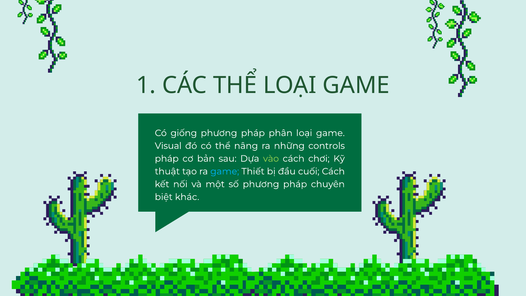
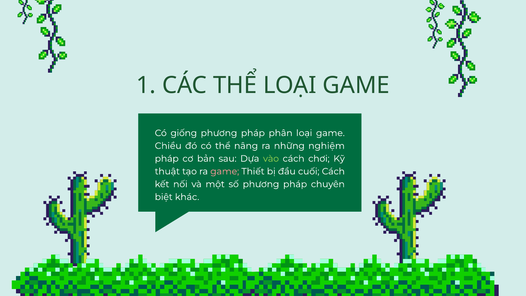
Visual: Visual -> Chiều (168, 146)
controls: controls -> nghiệm (327, 146)
game colour: light blue -> pink (225, 171)
